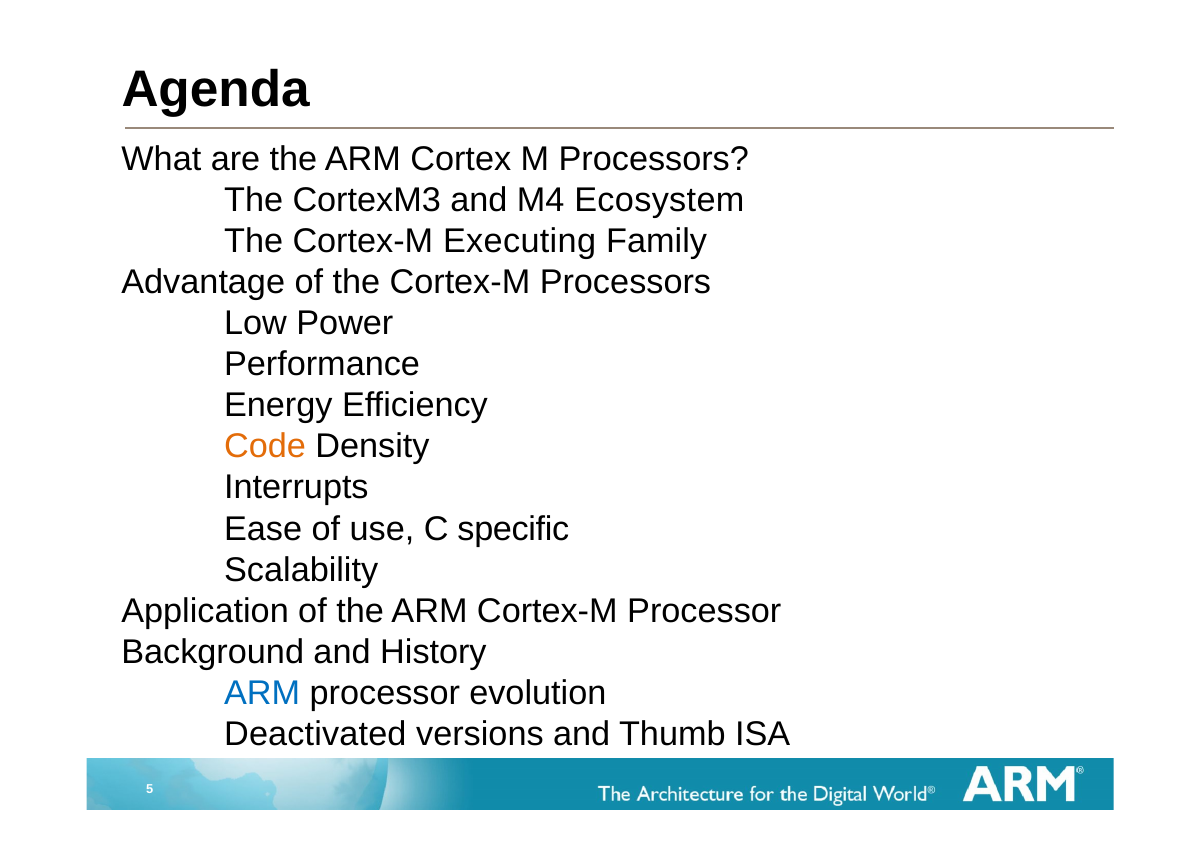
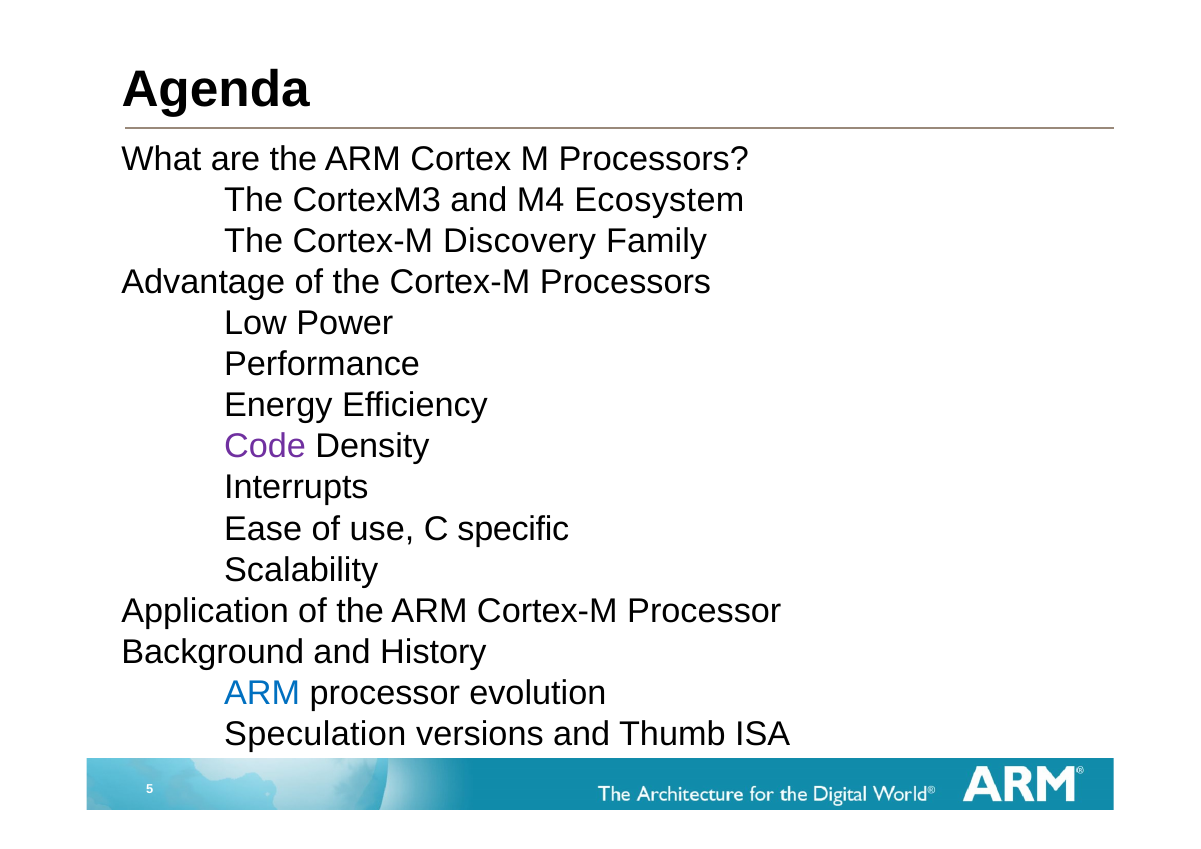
Executing: Executing -> Discovery (520, 241)
Code colour: orange -> purple (265, 446)
Deactivated: Deactivated -> Speculation (315, 734)
